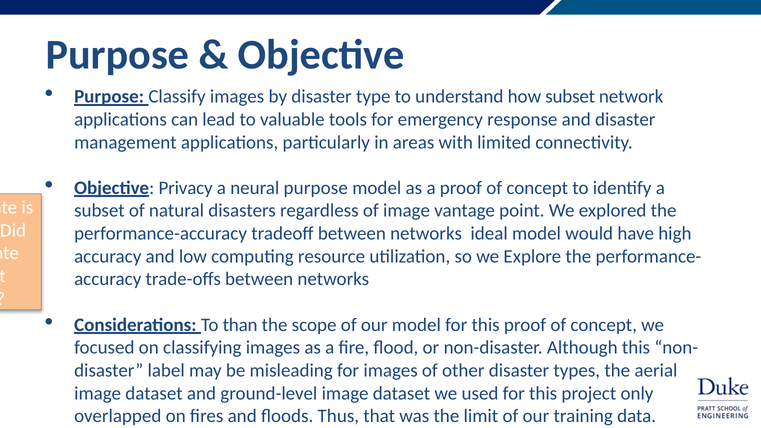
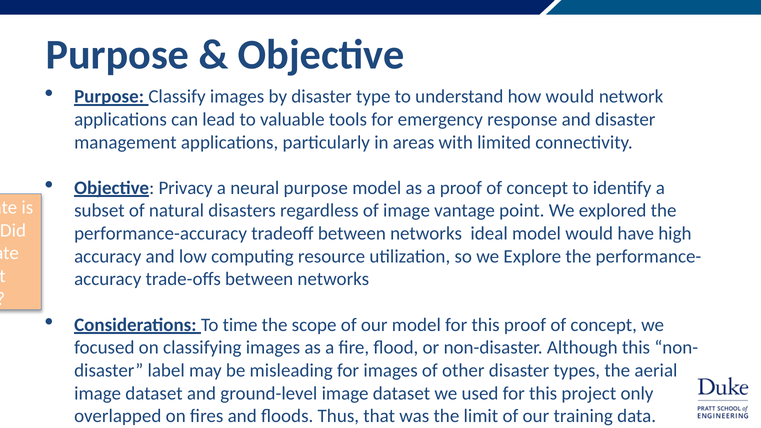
how subset: subset -> would (570, 97)
than: than -> time (240, 325)
